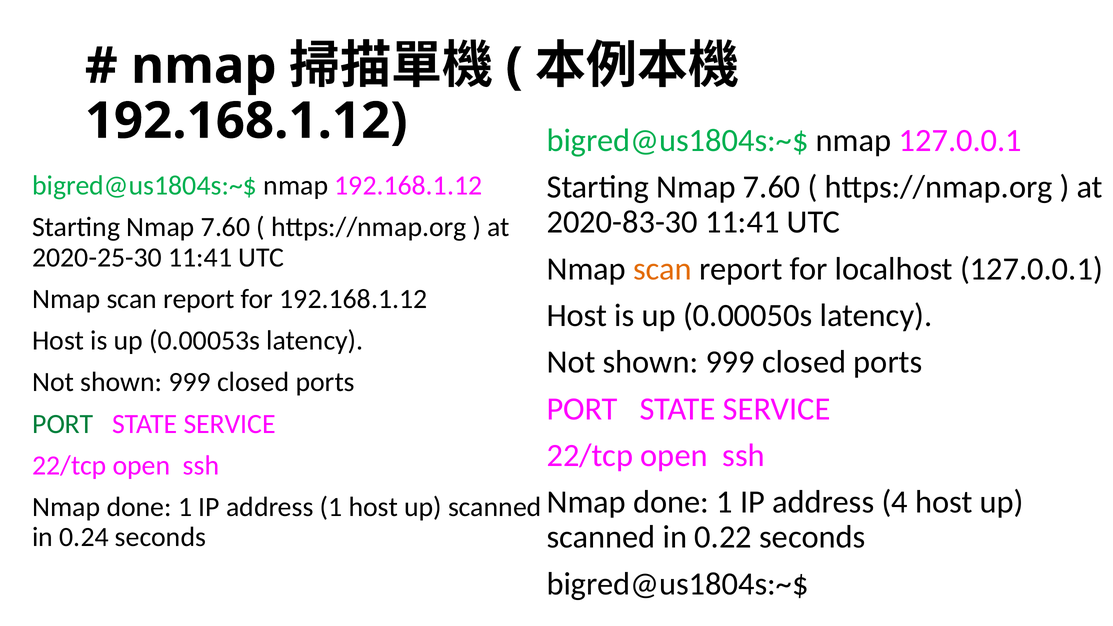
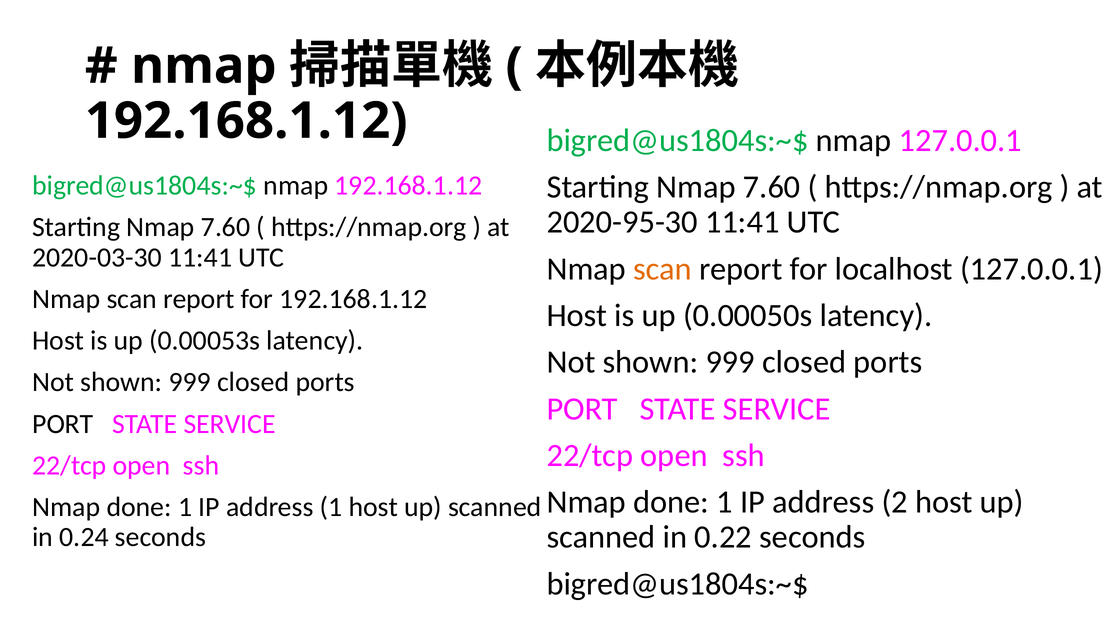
2020-83-30: 2020-83-30 -> 2020-95-30 (622, 222)
2020-25-30: 2020-25-30 -> 2020-03-30 (97, 257)
PORT colour: green -> black (63, 424)
4: 4 -> 2 (895, 502)
